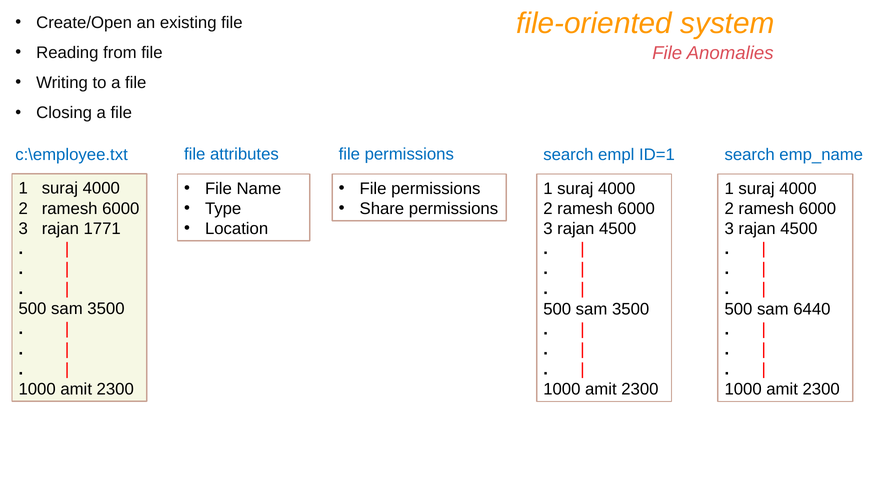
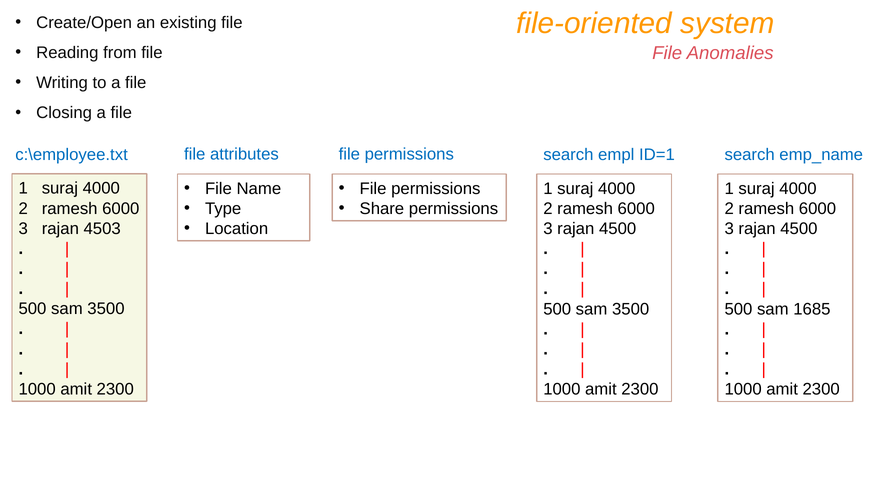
1771: 1771 -> 4503 (102, 229)
6440: 6440 -> 1685 (812, 309)
